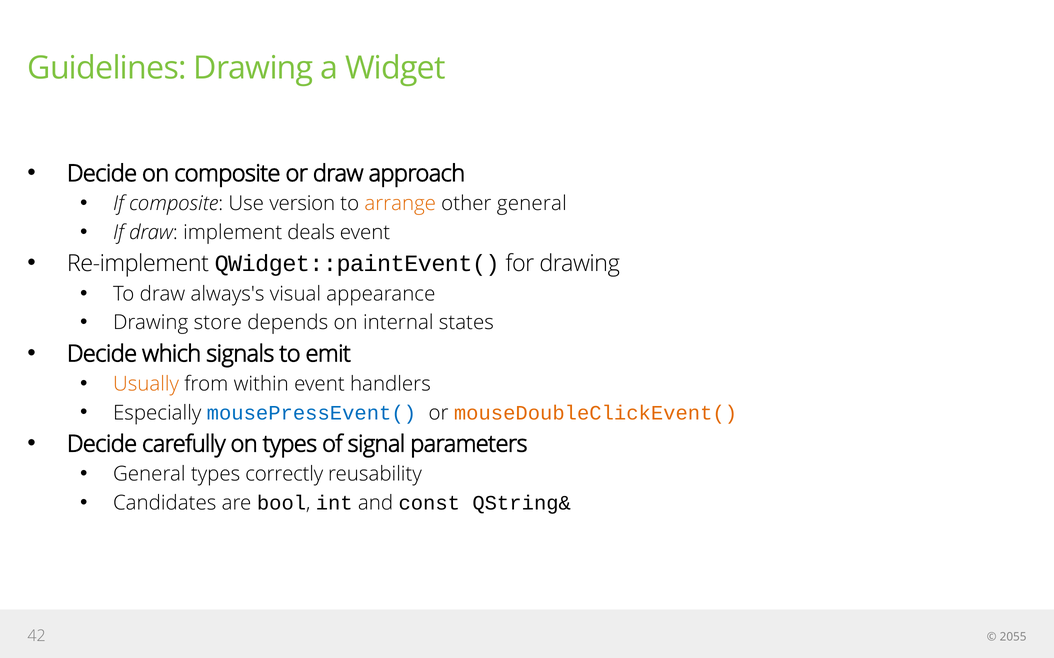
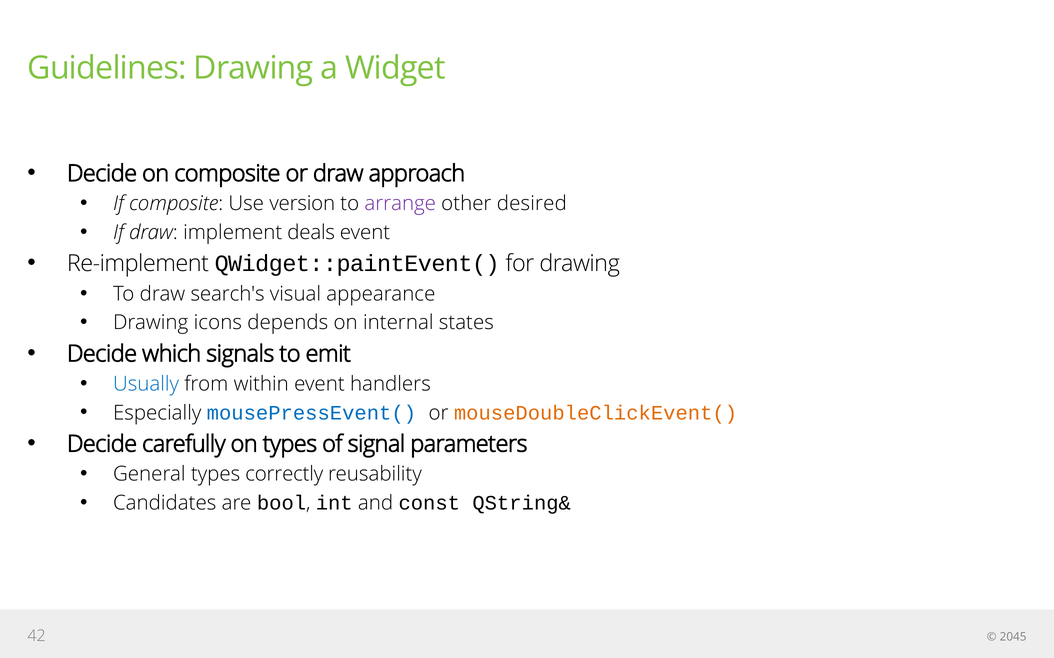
arrange colour: orange -> purple (400, 204)
other general: general -> desired (532, 204)
always's: always's -> search's (228, 294)
store: store -> icons (218, 323)
Usually colour: orange -> blue (146, 384)
2055: 2055 -> 2045 (1013, 638)
